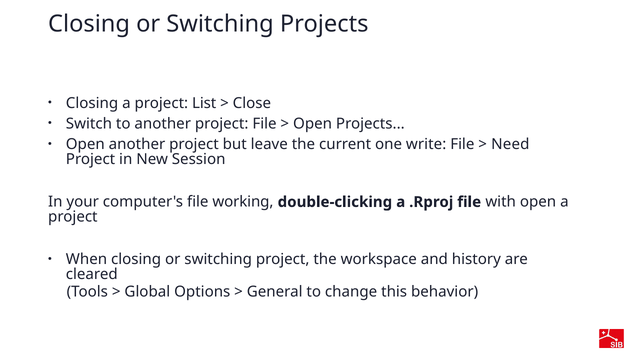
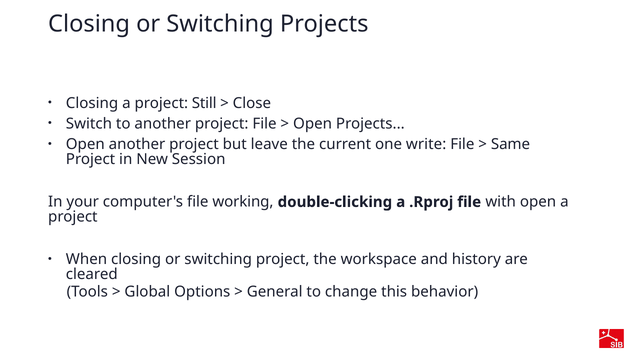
List: List -> Still (204, 103)
Need: Need -> Same (510, 144)
